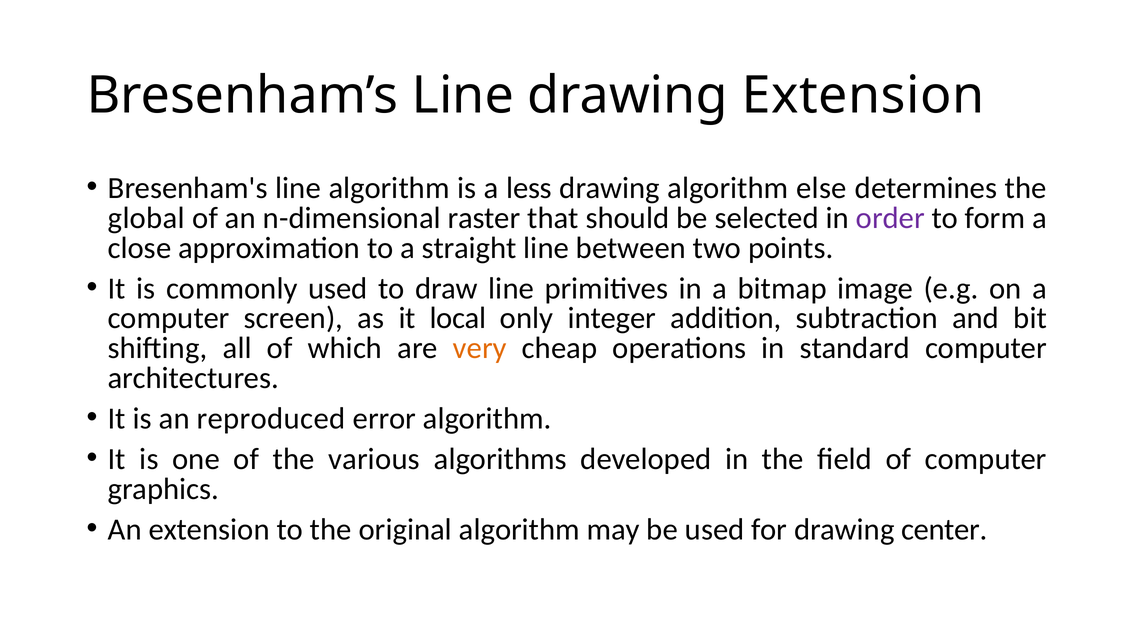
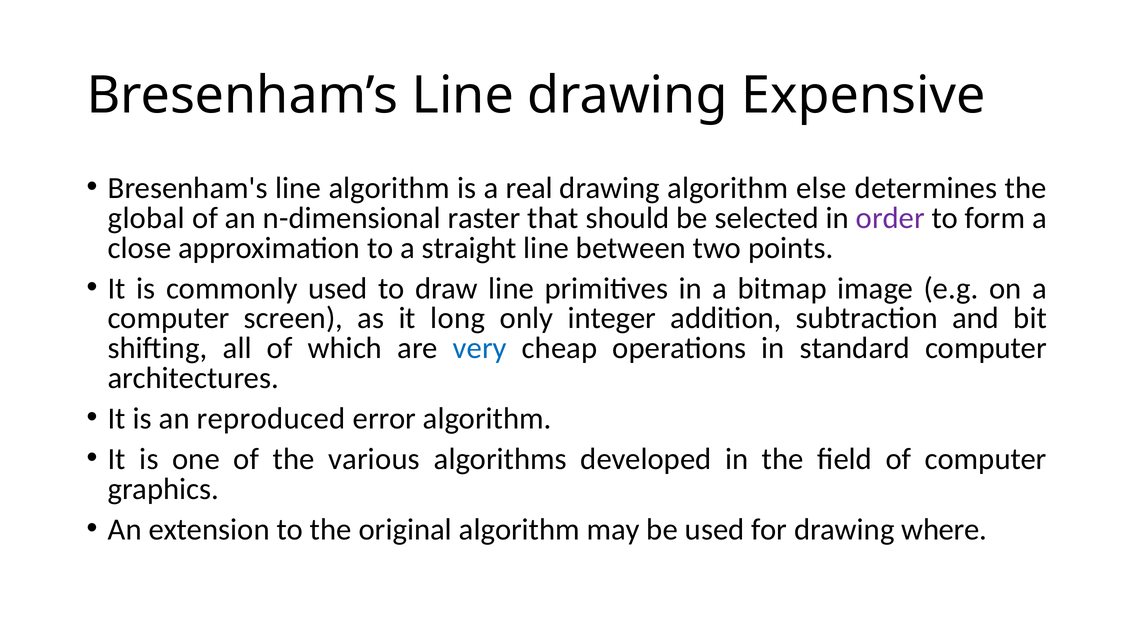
drawing Extension: Extension -> Expensive (863, 95)
less: less -> real (529, 188)
local: local -> long (458, 318)
very colour: orange -> blue (480, 348)
center: center -> where (944, 529)
